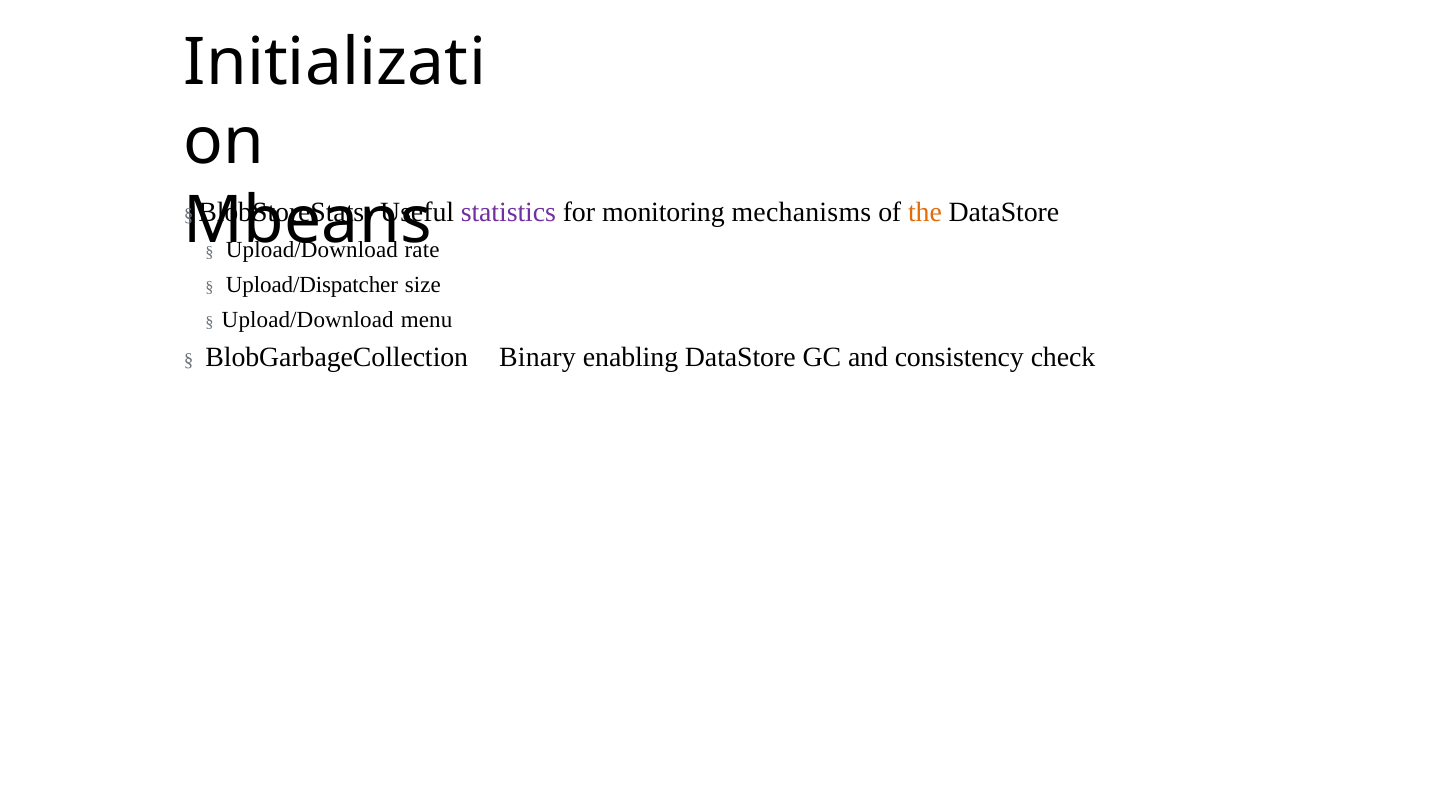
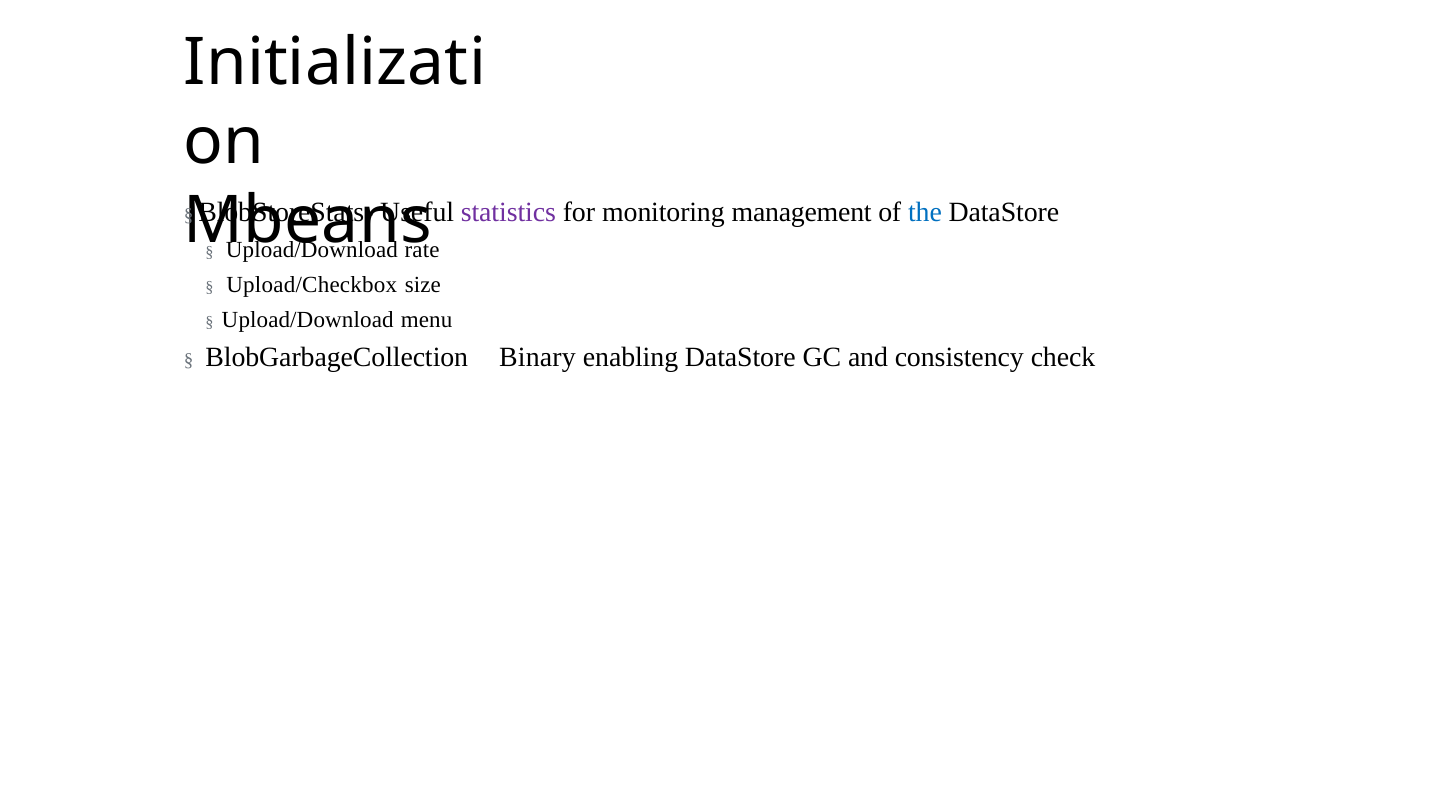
mechanisms: mechanisms -> management (802, 212)
the colour: orange -> blue (925, 212)
Upload/Dispatcher: Upload/Dispatcher -> Upload/Checkbox (312, 285)
